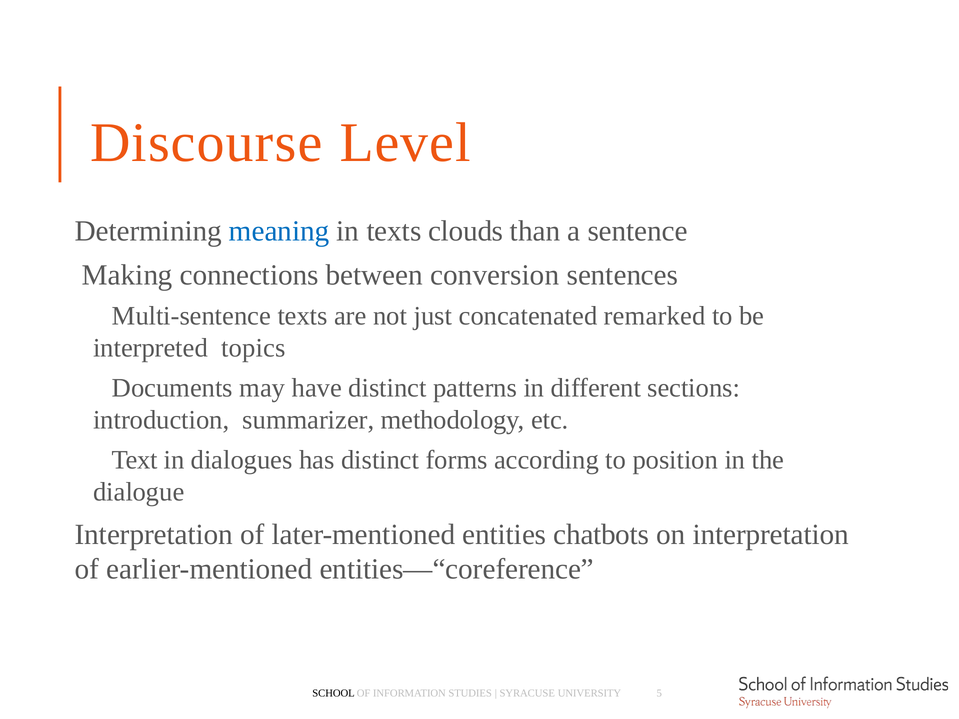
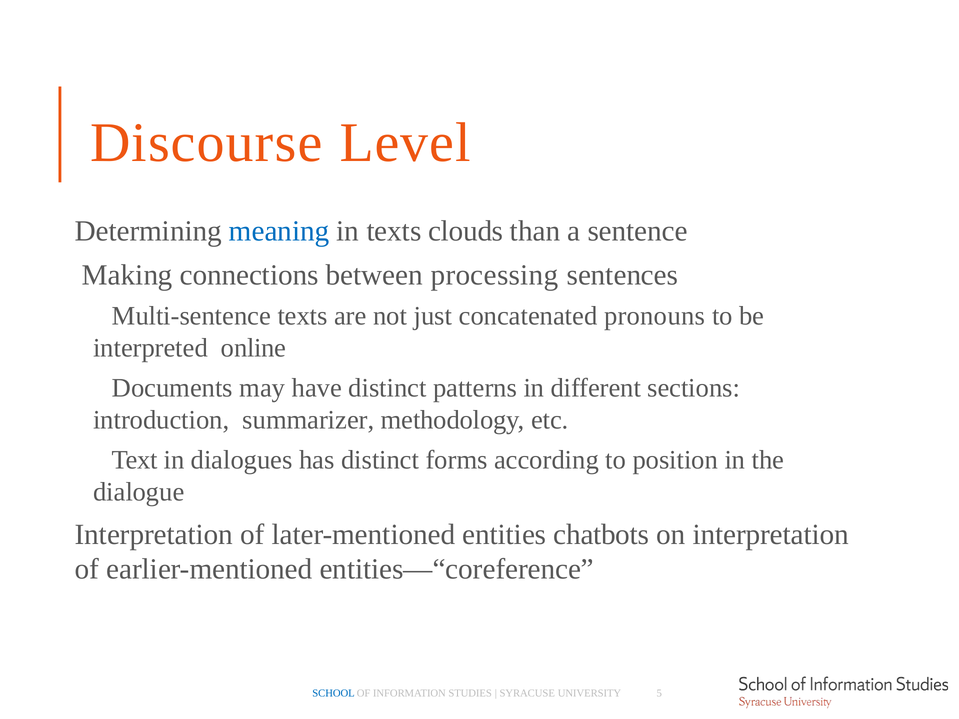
conversion: conversion -> processing (494, 275)
remarked: remarked -> pronouns (655, 316)
topics: topics -> online (254, 348)
SCHOOL colour: black -> blue (334, 694)
